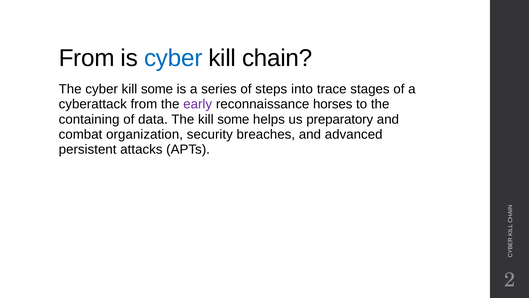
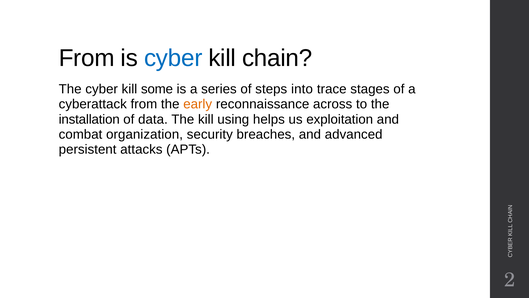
early colour: purple -> orange (198, 104)
horses: horses -> across (333, 104)
containing: containing -> installation (89, 119)
The kill some: some -> using (233, 119)
preparatory: preparatory -> exploitation (340, 119)
